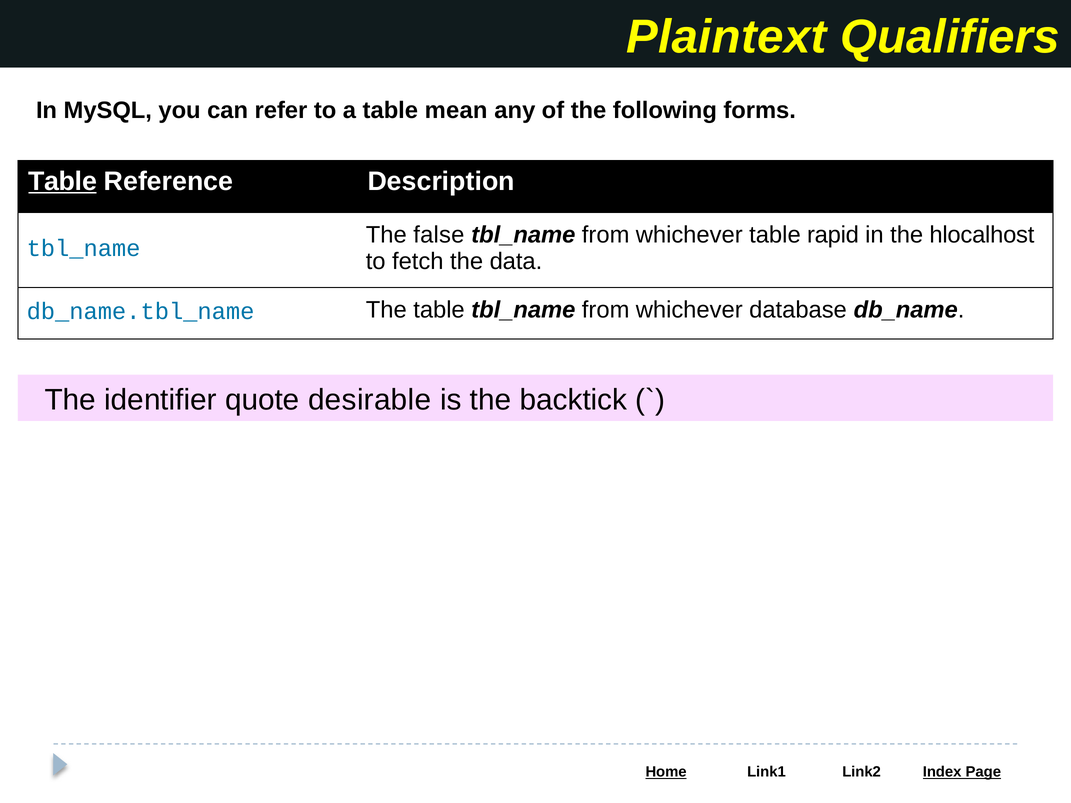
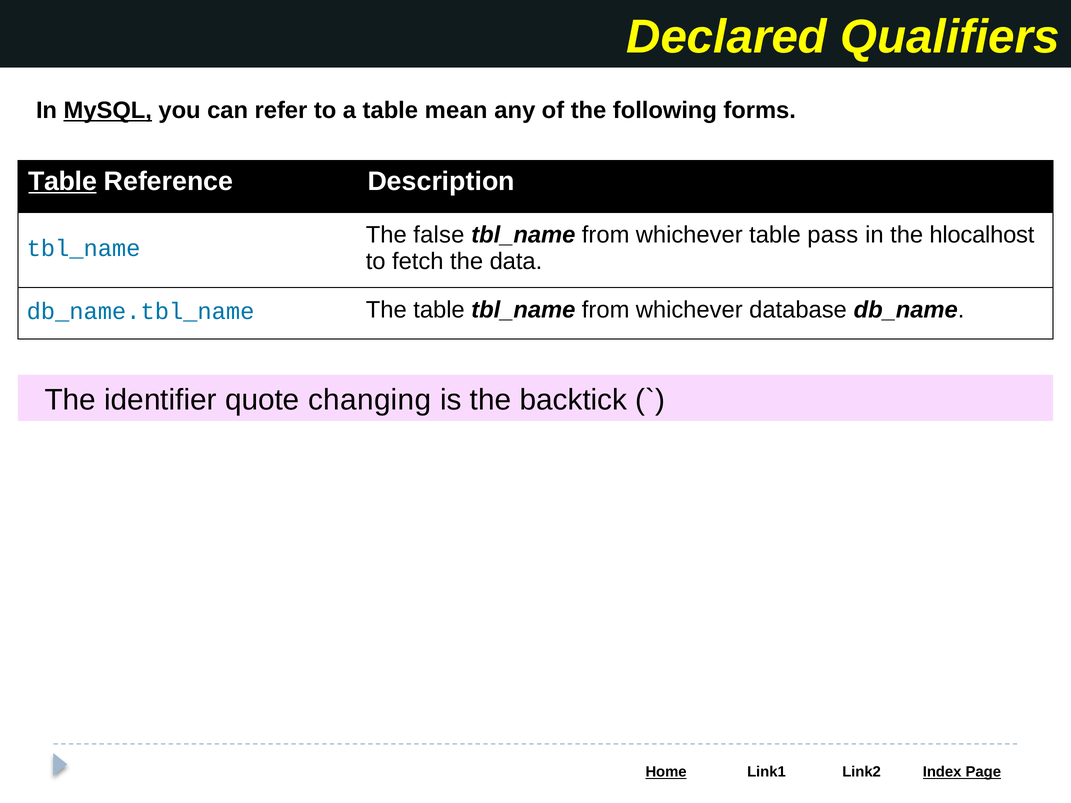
Plaintext: Plaintext -> Declared (727, 37)
MySQL underline: none -> present (108, 110)
rapid: rapid -> pass (833, 235)
desirable: desirable -> changing (370, 400)
